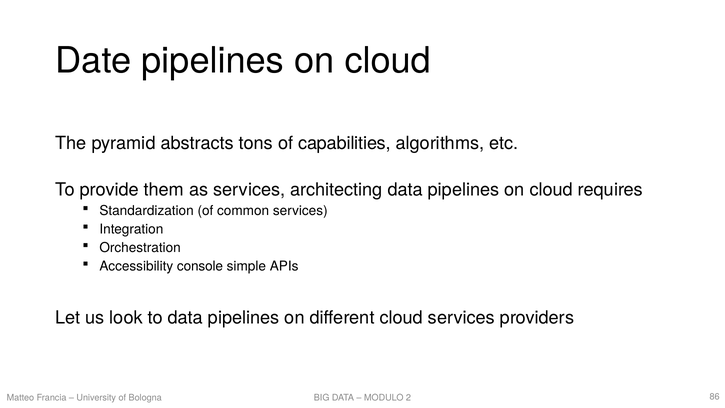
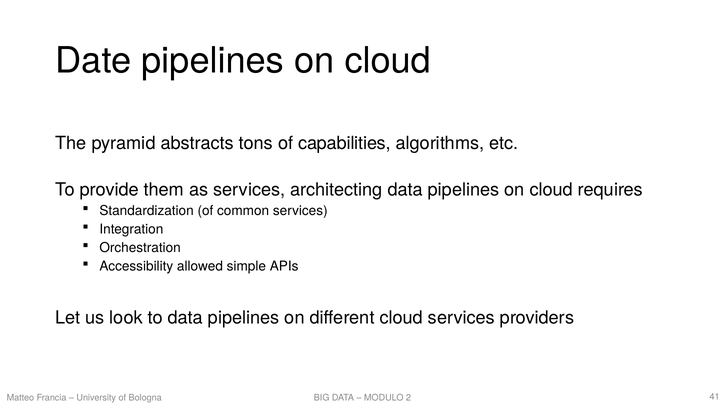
console: console -> allowed (200, 266)
86: 86 -> 41 (715, 397)
